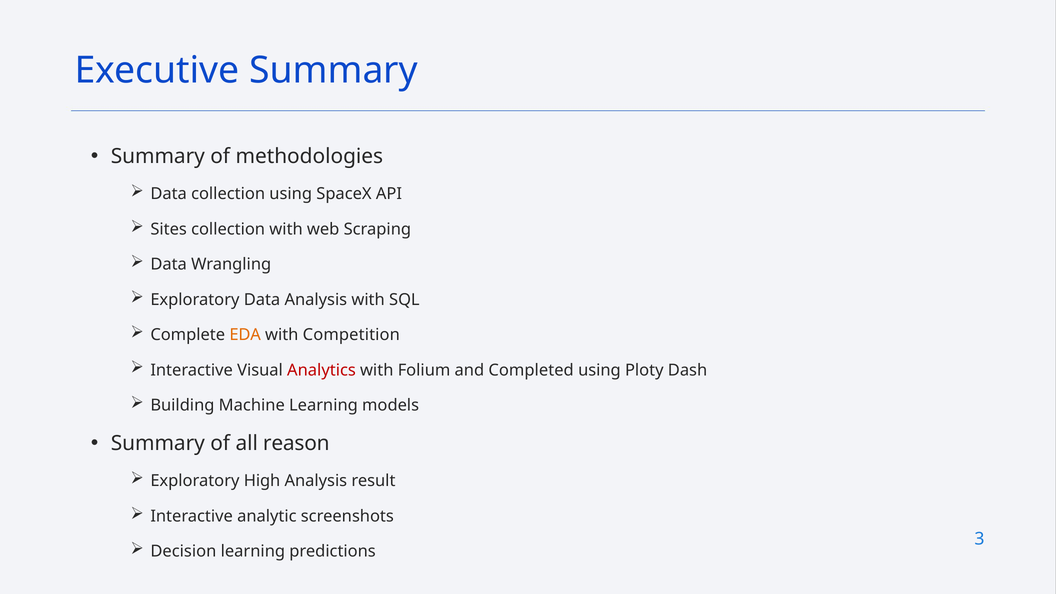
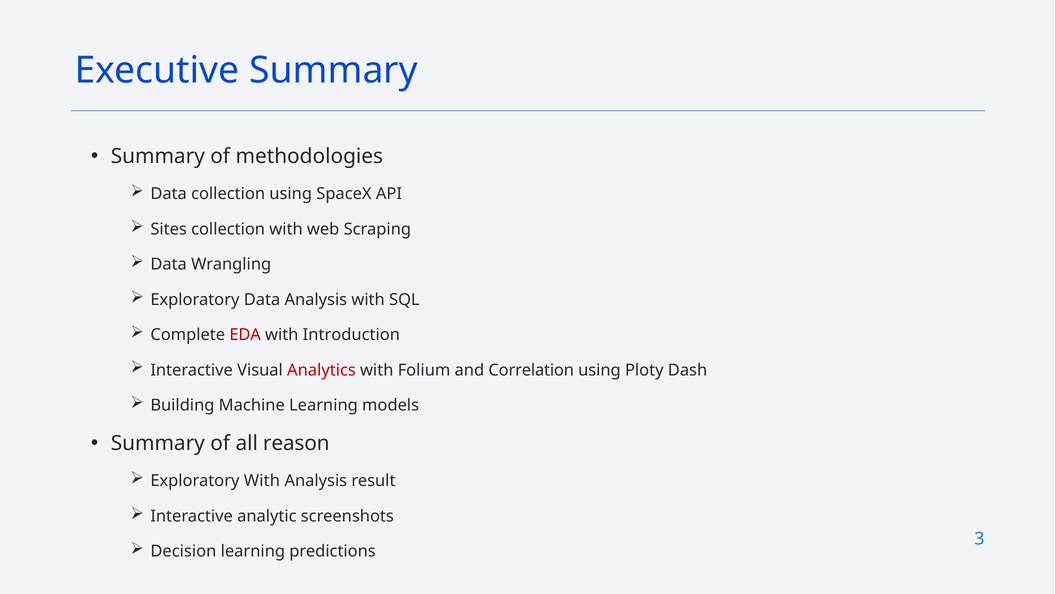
EDA colour: orange -> red (245, 335)
Competition: Competition -> Introduction (351, 335)
Completed: Completed -> Correlation (531, 370)
Exploratory High: High -> With (262, 481)
